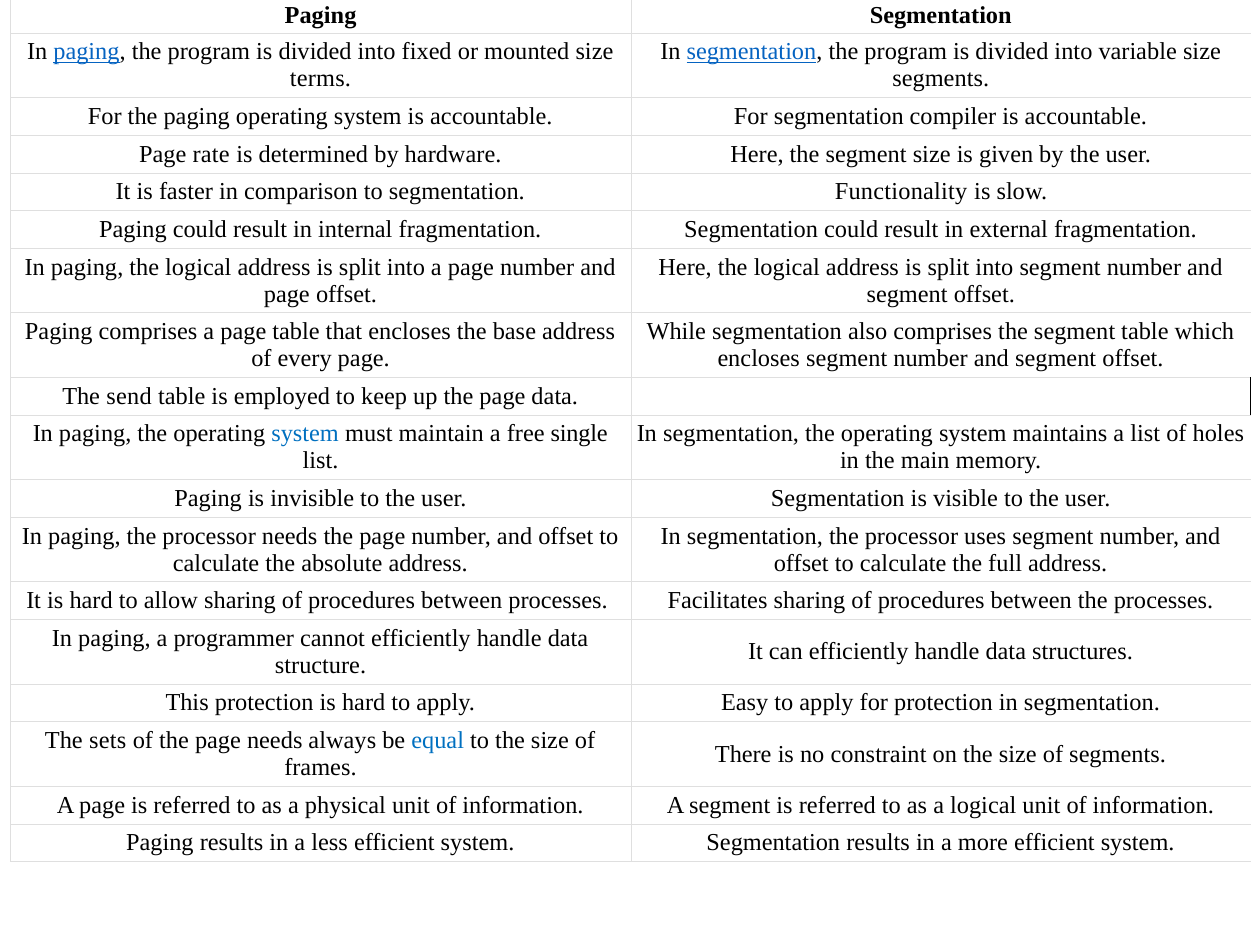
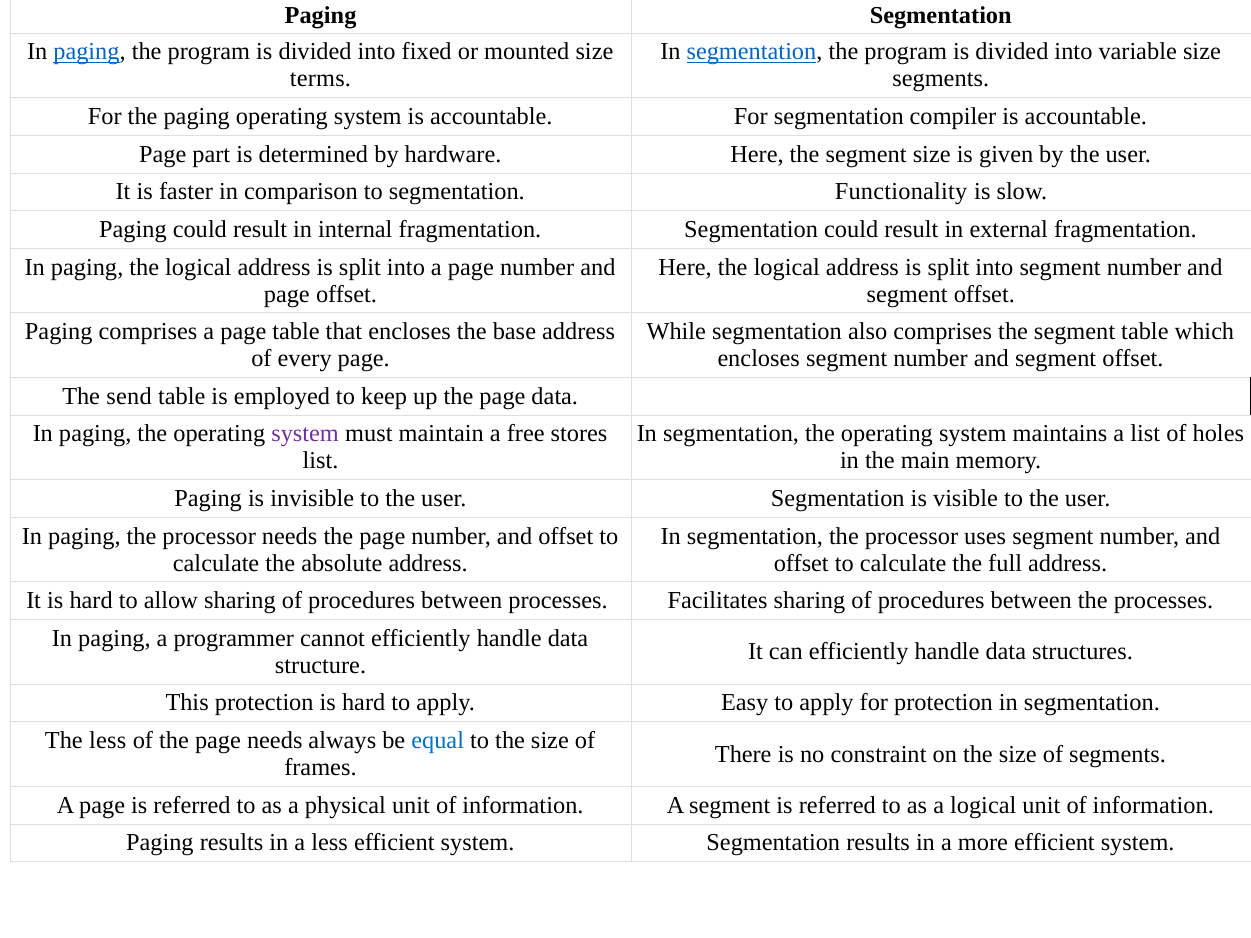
rate: rate -> part (211, 154)
system colour: blue -> purple (305, 434)
single: single -> stores (579, 434)
The sets: sets -> less (108, 741)
